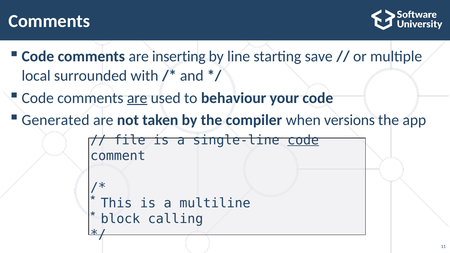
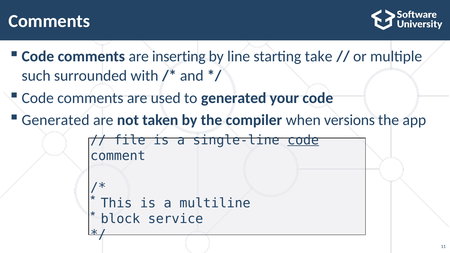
save: save -> take (319, 57)
local: local -> such (36, 76)
are underline: present -> none (137, 98)
to behaviour: behaviour -> generated (234, 98)
calling: calling -> service (176, 219)
